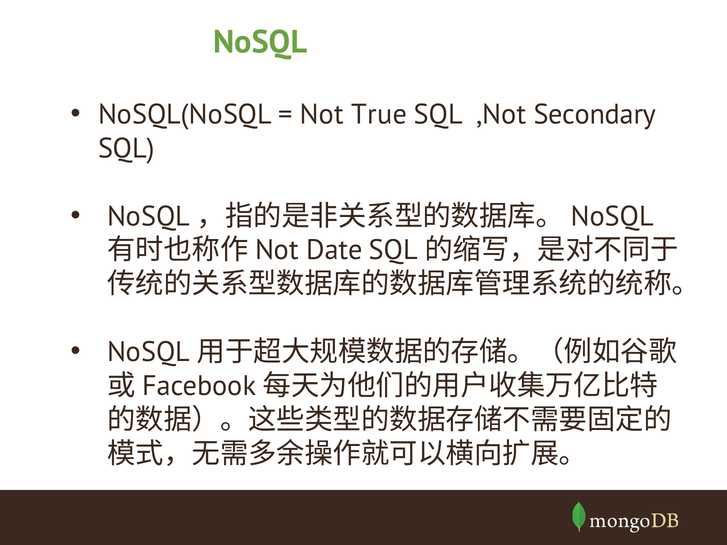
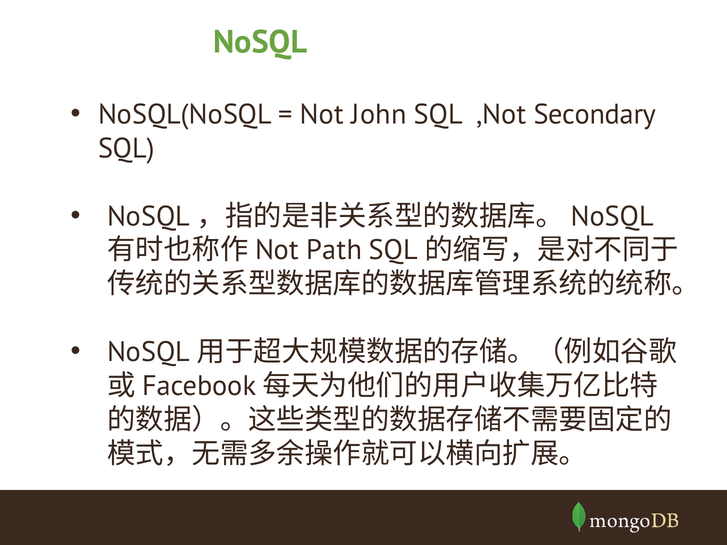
True: True -> John (379, 114)
Date: Date -> Path (334, 250)
